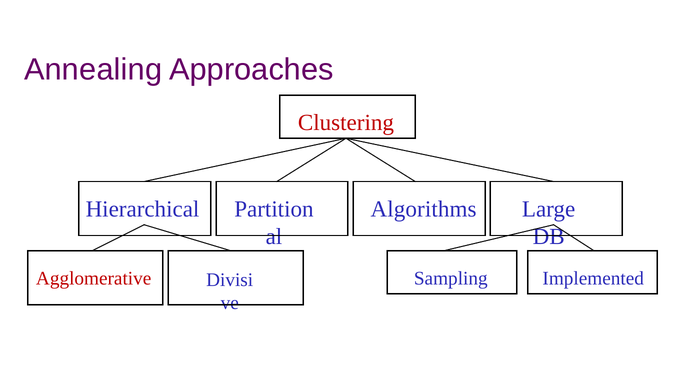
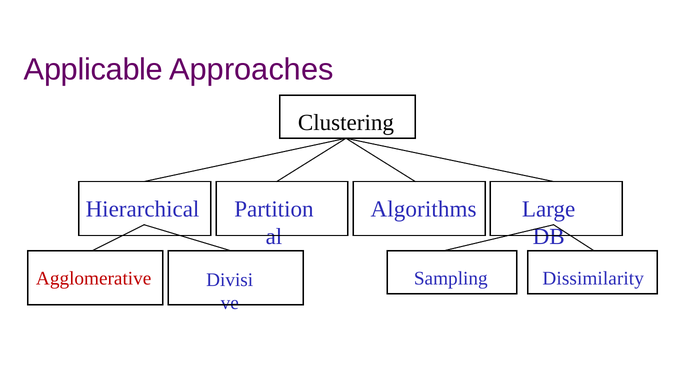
Annealing: Annealing -> Applicable (93, 70)
Clustering colour: red -> black (346, 123)
Implemented: Implemented -> Dissimilarity (593, 279)
